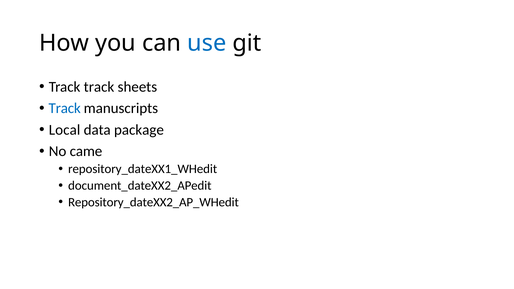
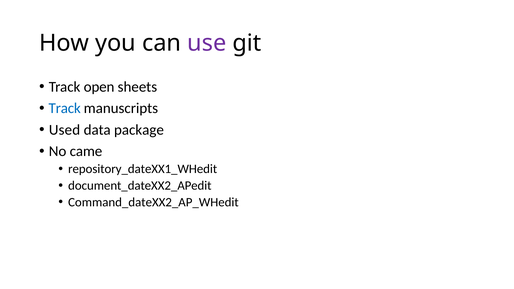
use colour: blue -> purple (207, 43)
Track track: track -> open (99, 87)
Local: Local -> Used (65, 130)
Repository_dateXX2_AP_WHedit: Repository_dateXX2_AP_WHedit -> Command_dateXX2_AP_WHedit (153, 202)
